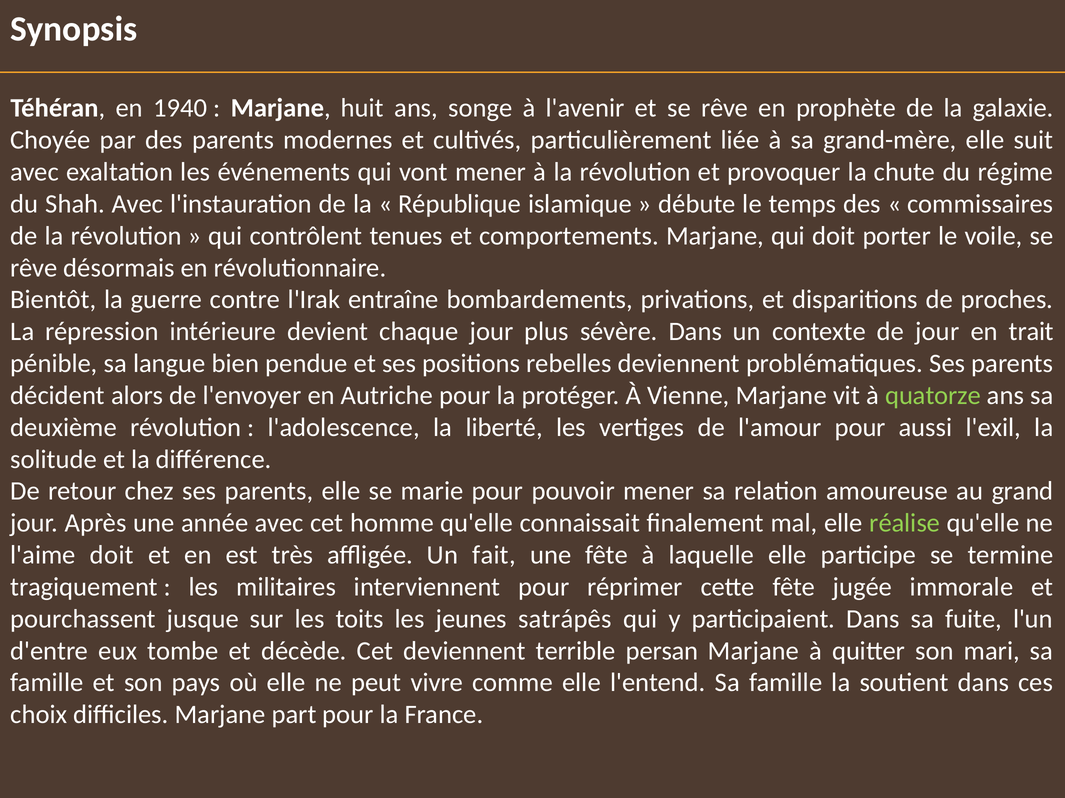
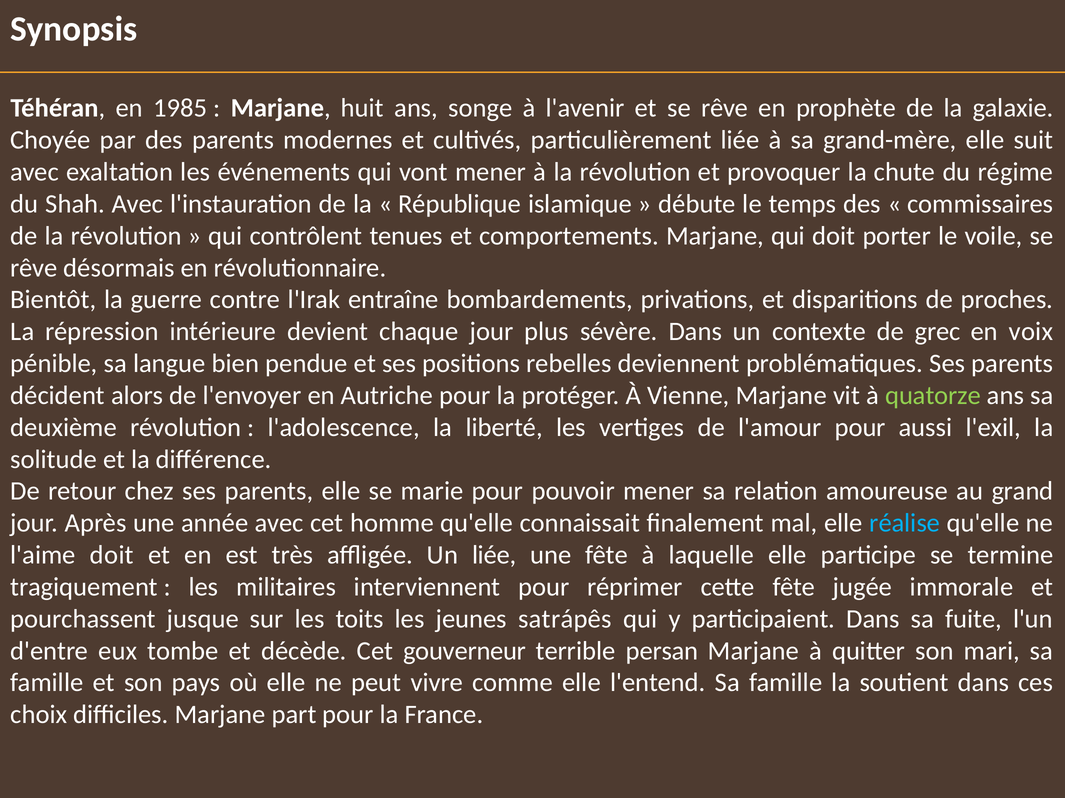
1940: 1940 -> 1985 (180, 108)
de jour: jour -> grec (938, 332)
trait: trait -> voix (1031, 332)
réalise colour: light green -> light blue (905, 524)
Un fait: fait -> liée (494, 556)
Cet deviennent: deviennent -> gouverneur (465, 651)
